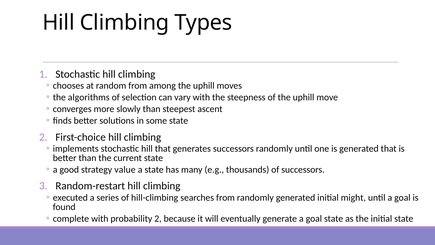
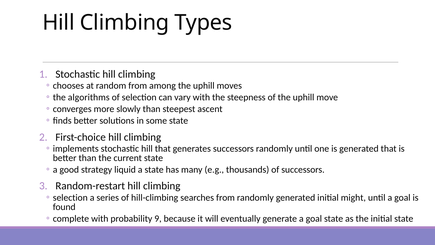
value: value -> liquid (125, 169)
executed: executed -> selection (70, 197)
probability 2: 2 -> 9 (158, 218)
